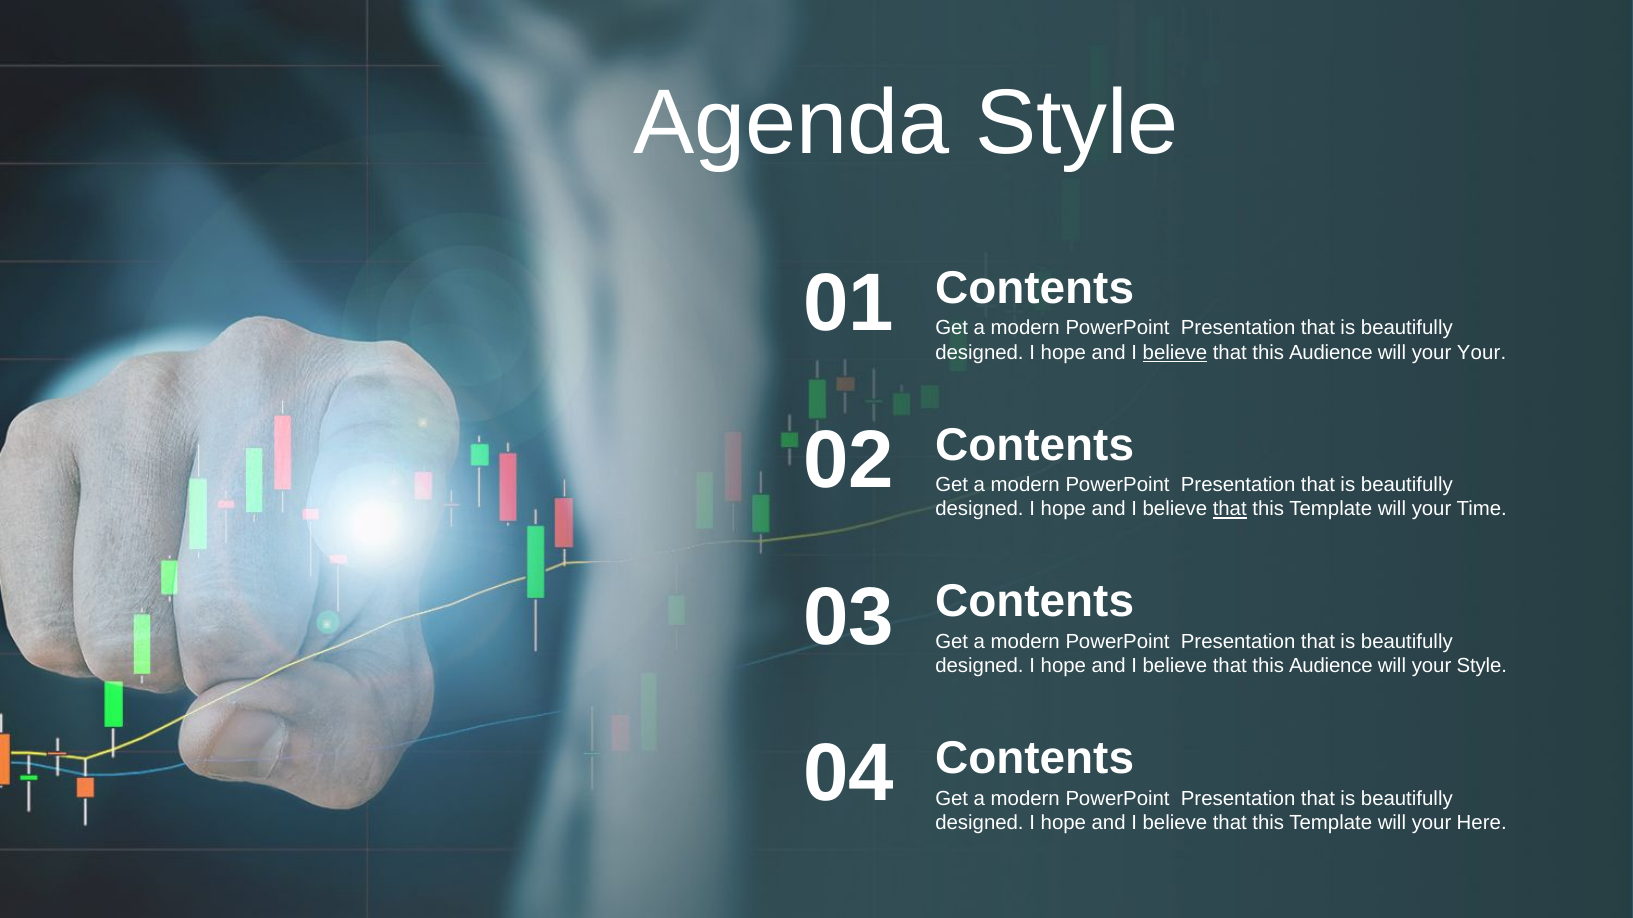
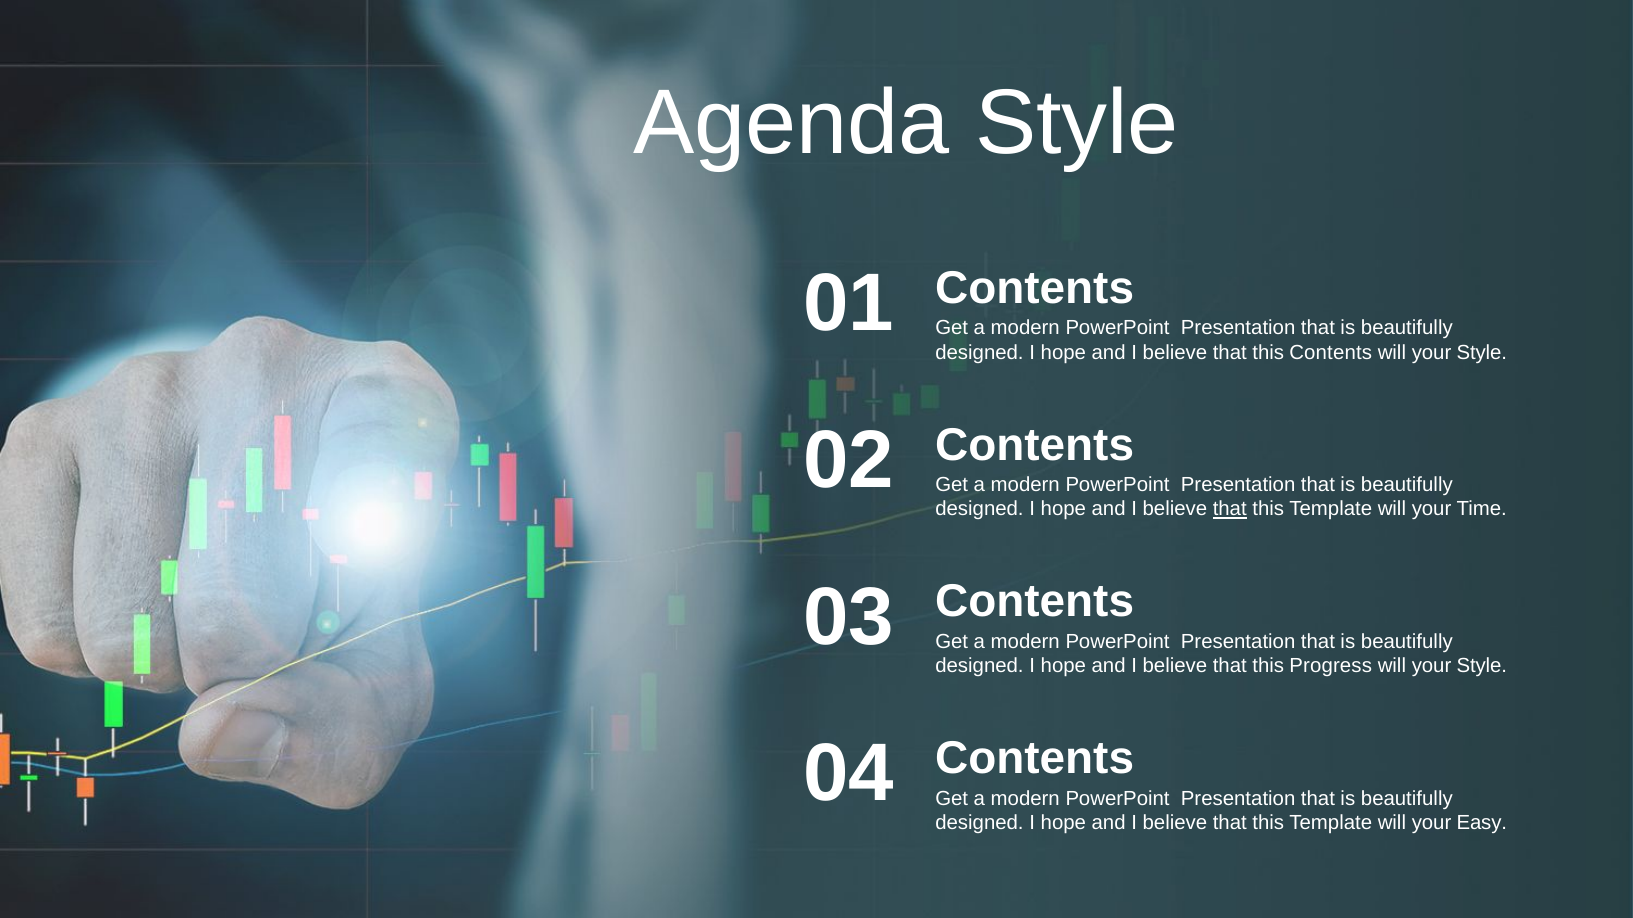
believe underline: present -> none (1175, 353)
Audience: Audience -> Contents (1331, 353)
Your: Your -> Style (1482, 353)
Audience: Audience -> Progress (1331, 666)
Here: Here -> Easy (1482, 823)
